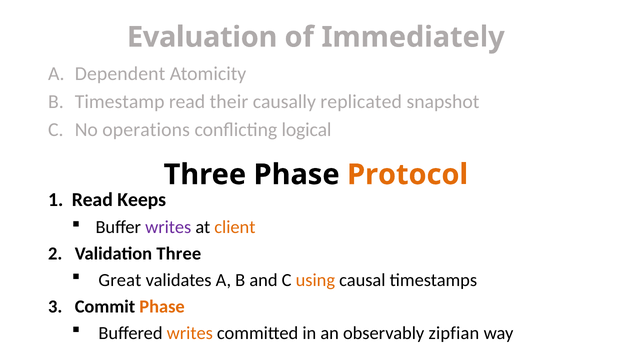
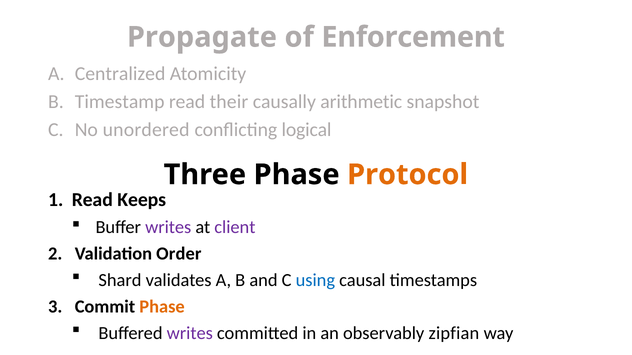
Evaluation: Evaluation -> Propagate (202, 37)
Immediately: Immediately -> Enforcement (413, 37)
Dependent: Dependent -> Centralized (120, 74)
replicated: replicated -> arithmetic (361, 102)
operations: operations -> unordered (146, 130)
client colour: orange -> purple (235, 227)
Validation Three: Three -> Order (179, 254)
Great: Great -> Shard (120, 280)
using colour: orange -> blue (315, 280)
writes colour: orange -> purple (190, 333)
